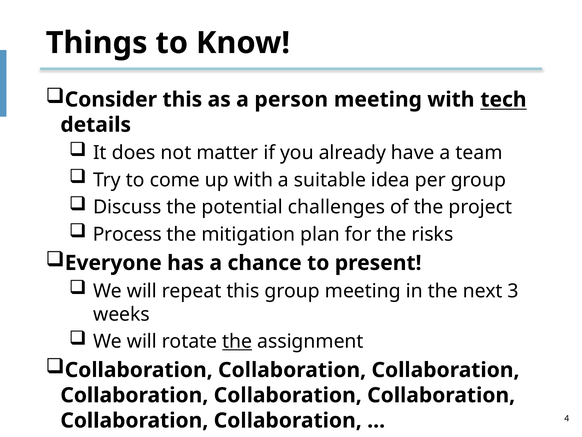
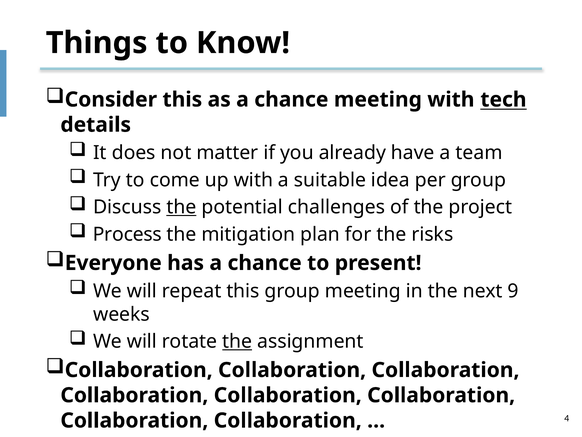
as a person: person -> chance (291, 99)
the underline: none -> present (181, 207)
3: 3 -> 9 (513, 291)
